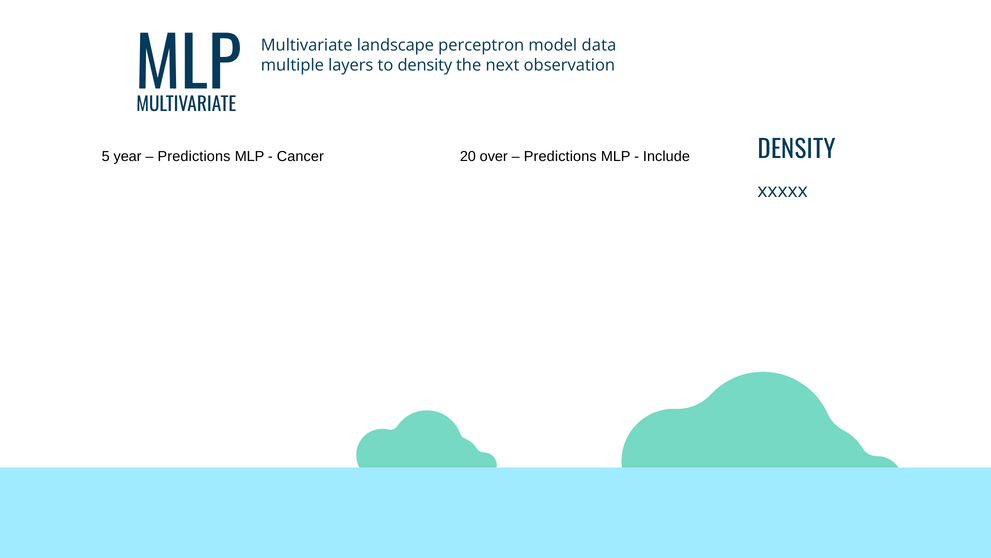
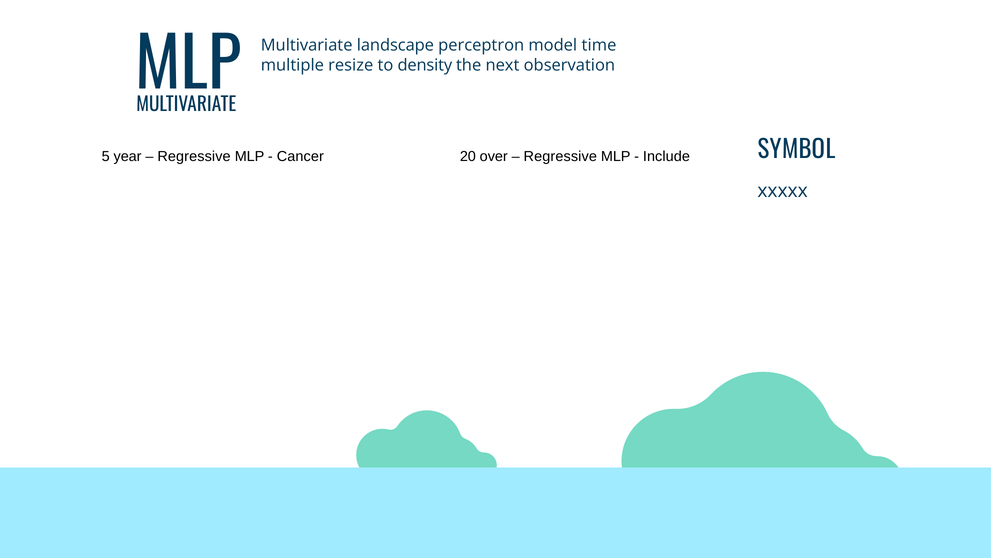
data: data -> time (599, 45)
layers: layers -> resize (351, 65)
DENSITY: DENSITY -> SYMBOL (797, 150)
Predictions: Predictions -> Regressive (194, 156)
Predictions: Predictions -> Regressive (560, 156)
